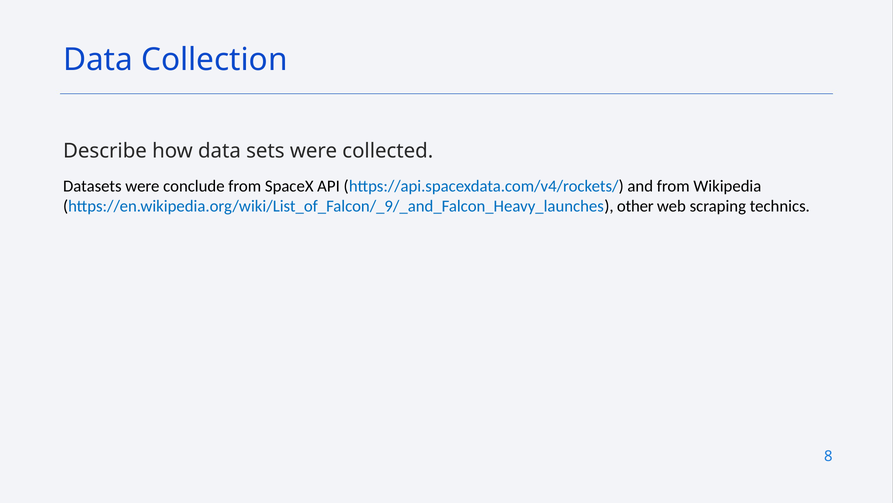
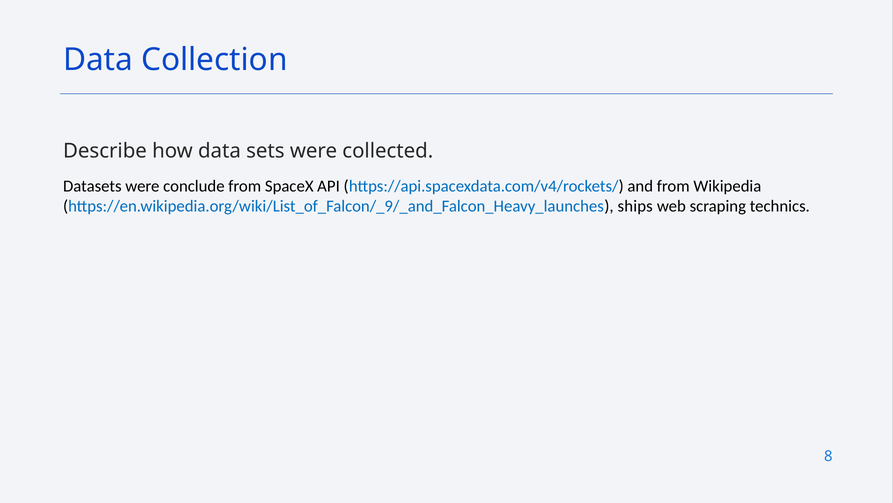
other: other -> ships (635, 206)
